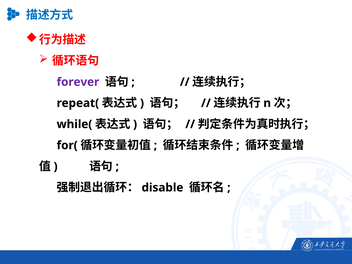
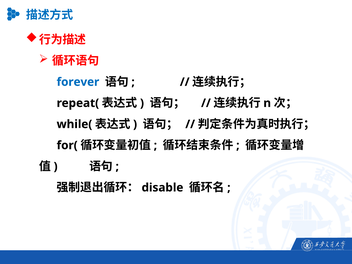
forever colour: purple -> blue (78, 82)
